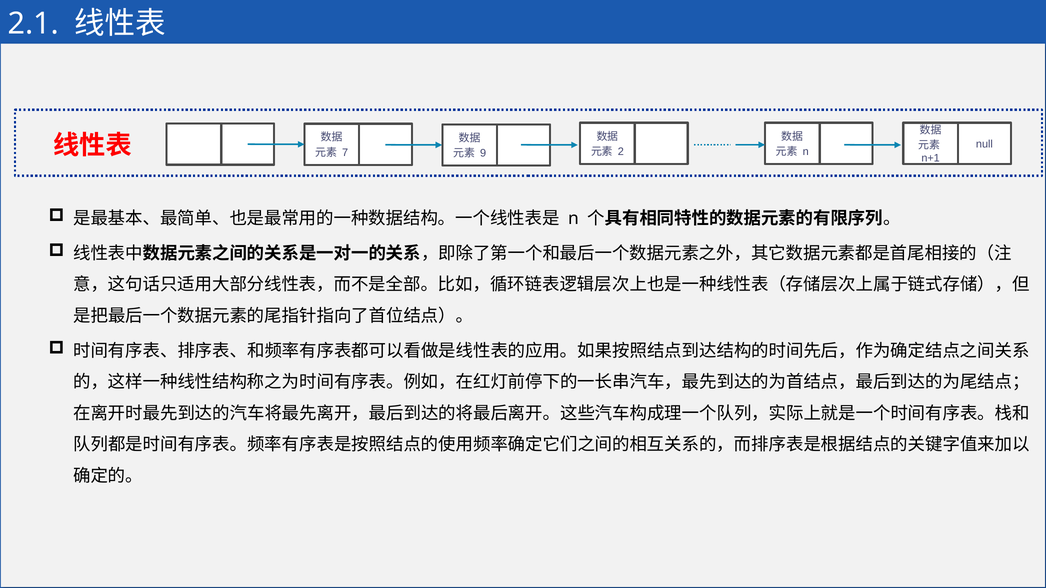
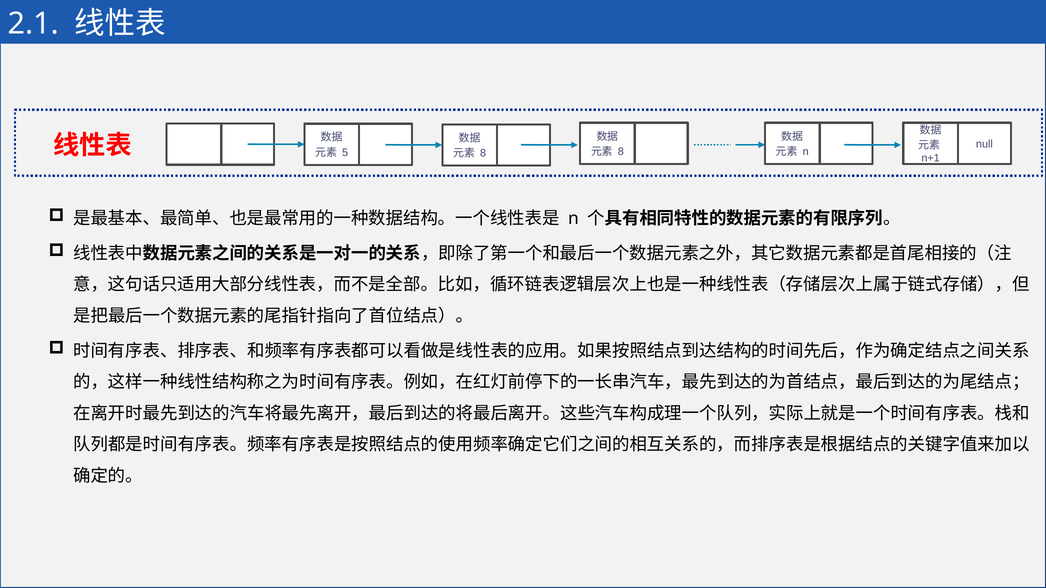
2: 2 -> 8 (621, 152)
7: 7 -> 5 (345, 153)
9: 9 -> 8 (483, 153)
